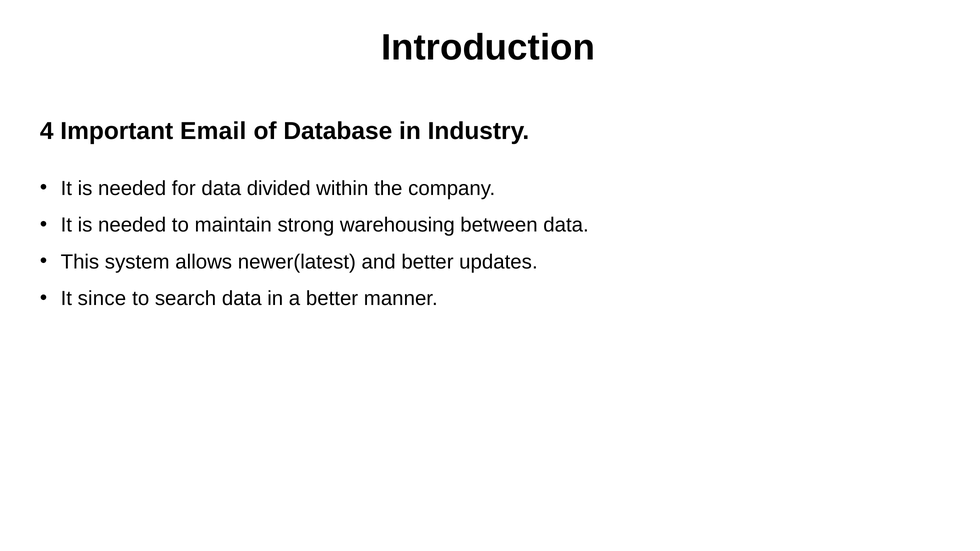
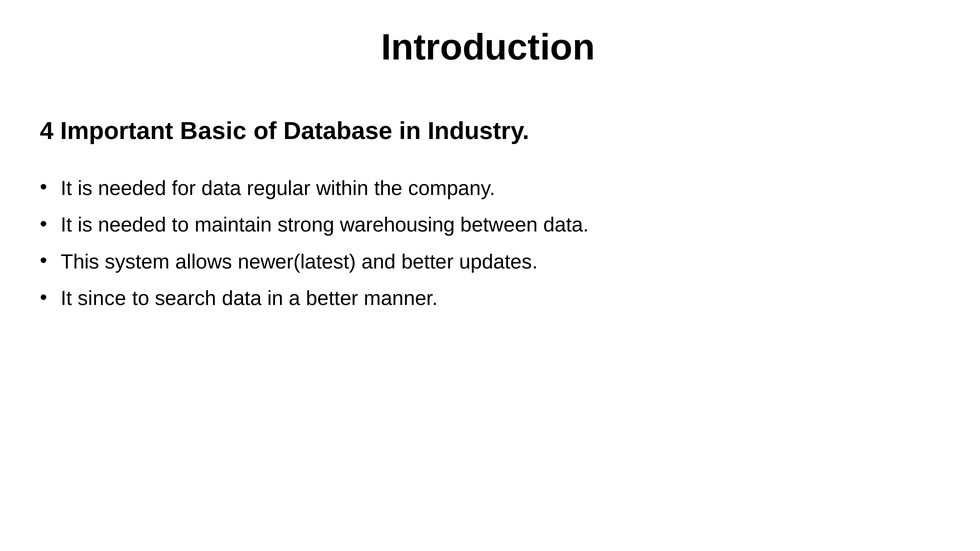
Email: Email -> Basic (213, 131)
divided: divided -> regular (279, 188)
